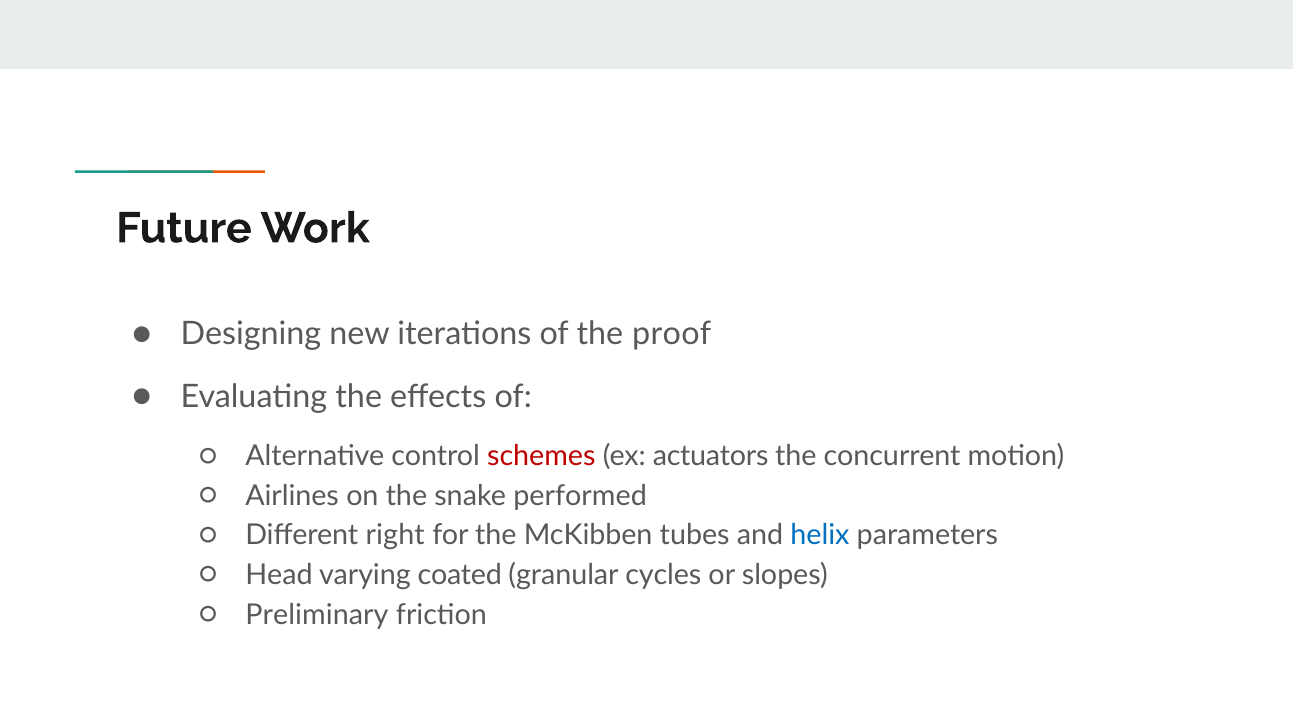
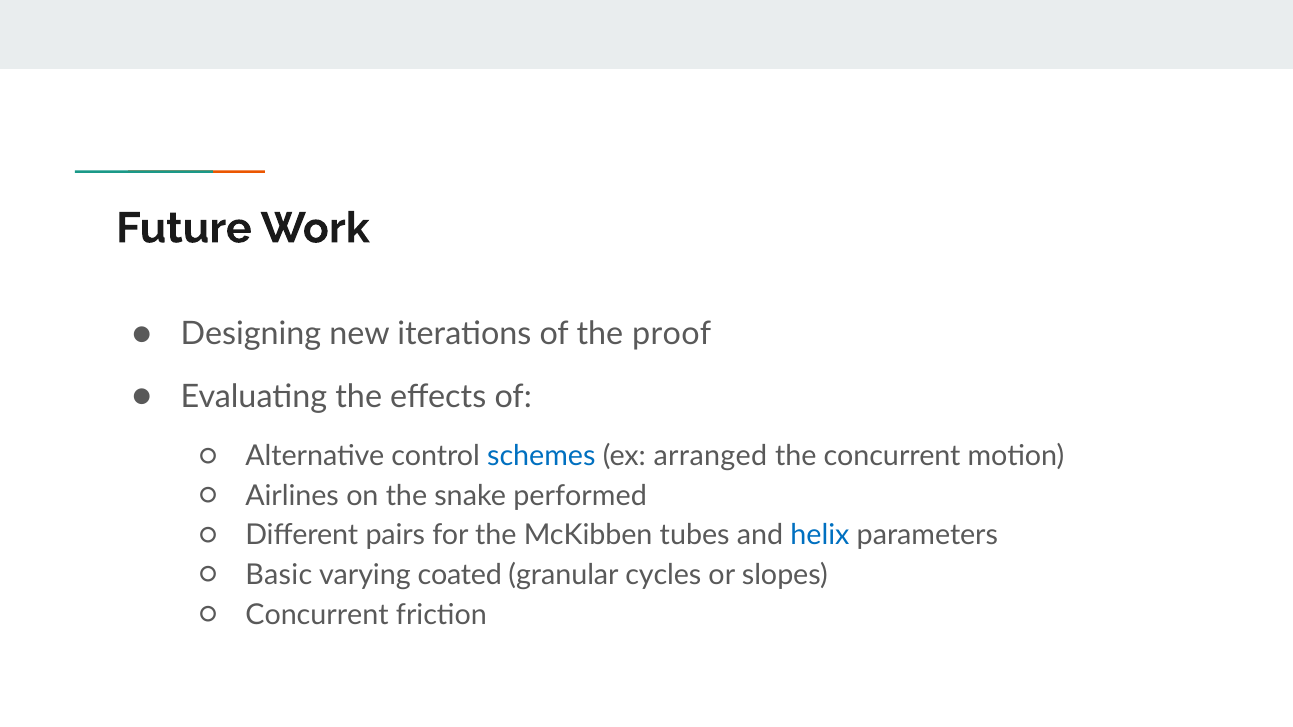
schemes colour: red -> blue (541, 456)
actuators: actuators -> arranged (710, 456)
right: right -> pairs (395, 536)
Head: Head -> Basic (279, 575)
Preliminary: Preliminary -> Concurrent (317, 615)
